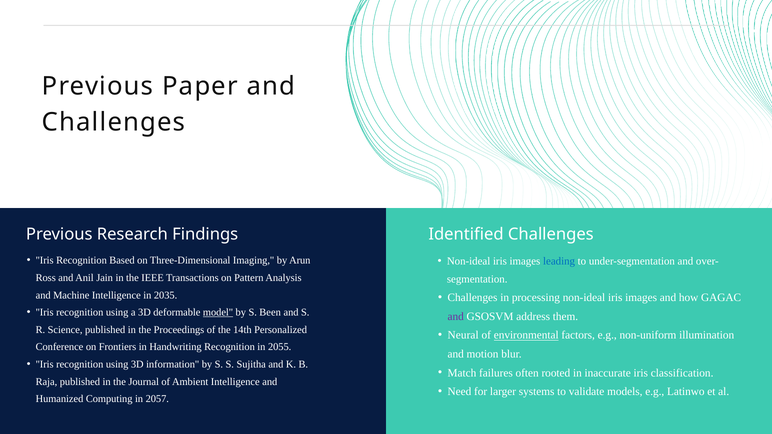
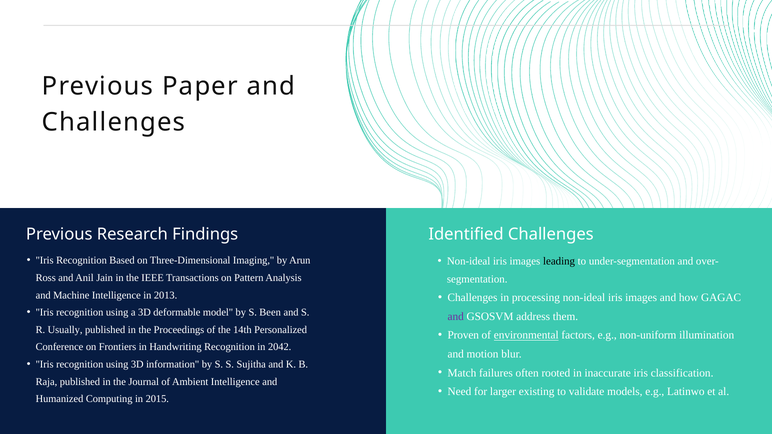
leading colour: blue -> black (559, 261)
2035: 2035 -> 2013 (166, 295)
model underline: present -> none (218, 313)
Science: Science -> Usually (65, 330)
Neural: Neural -> Proven (463, 335)
2055: 2055 -> 2042 (280, 347)
systems: systems -> existing (537, 392)
2057: 2057 -> 2015 (157, 399)
